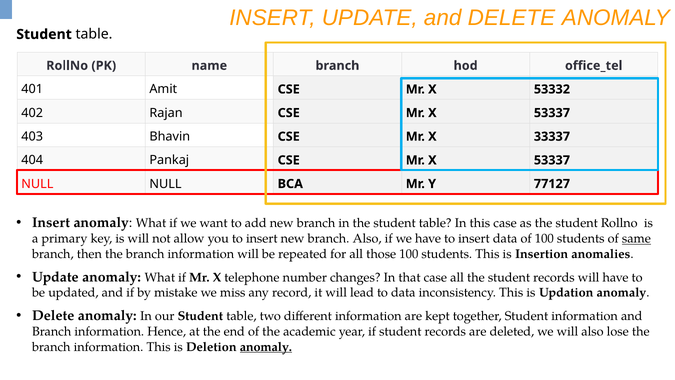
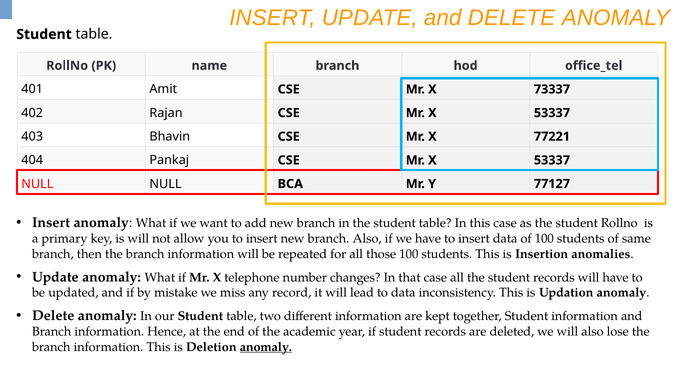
53332: 53332 -> 73337 (552, 89)
33337: 33337 -> 77221 (552, 136)
same underline: present -> none (636, 239)
